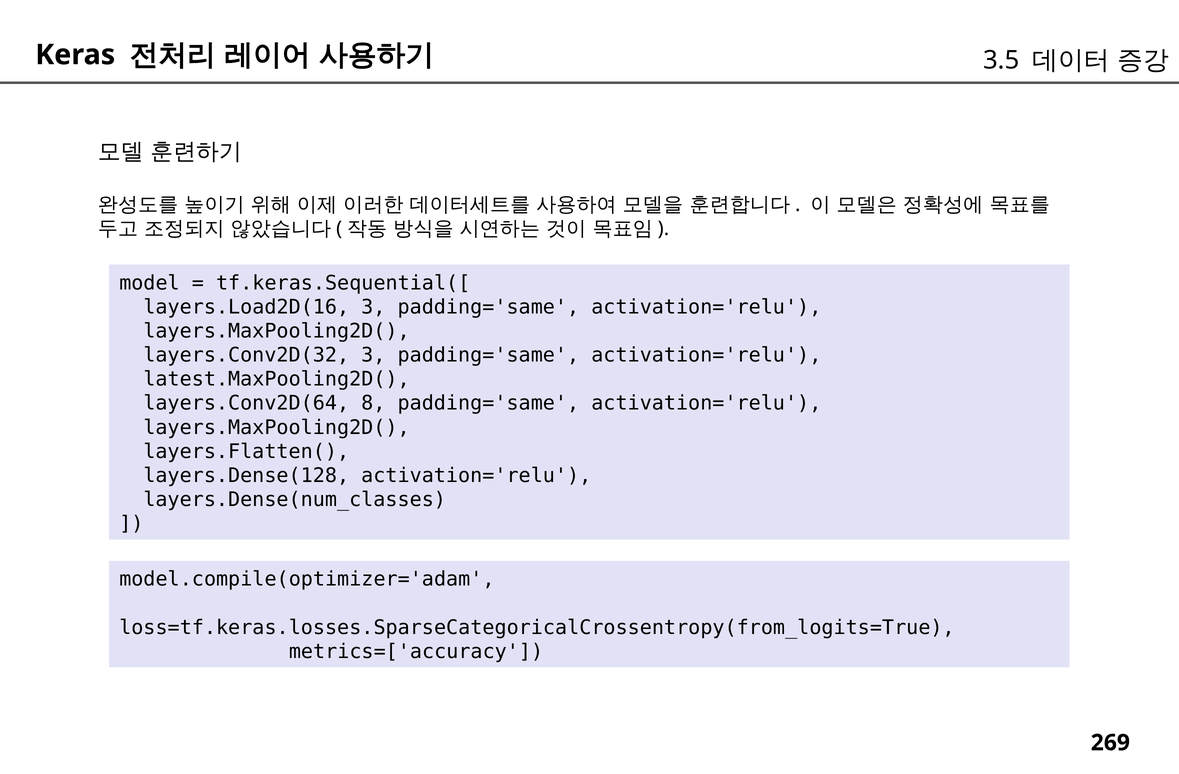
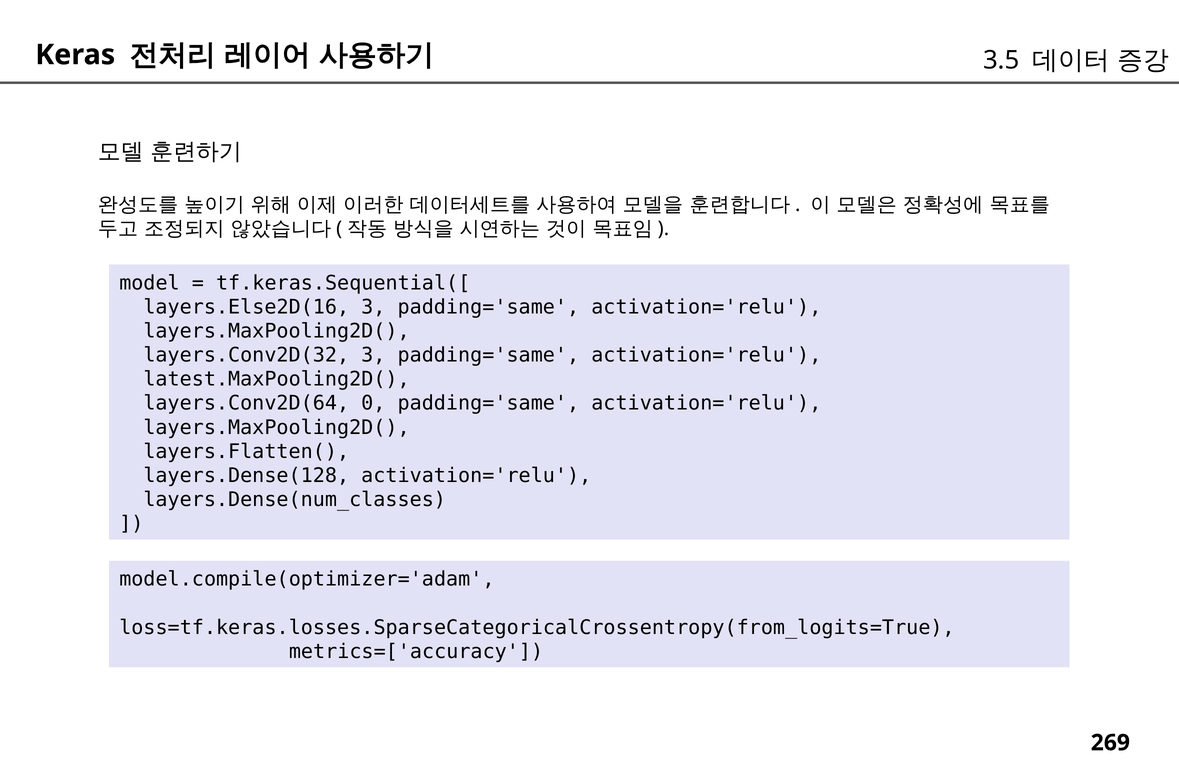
layers.Load2D(16: layers.Load2D(16 -> layers.Else2D(16 (246, 307)
8: 8 -> 0 (373, 404)
